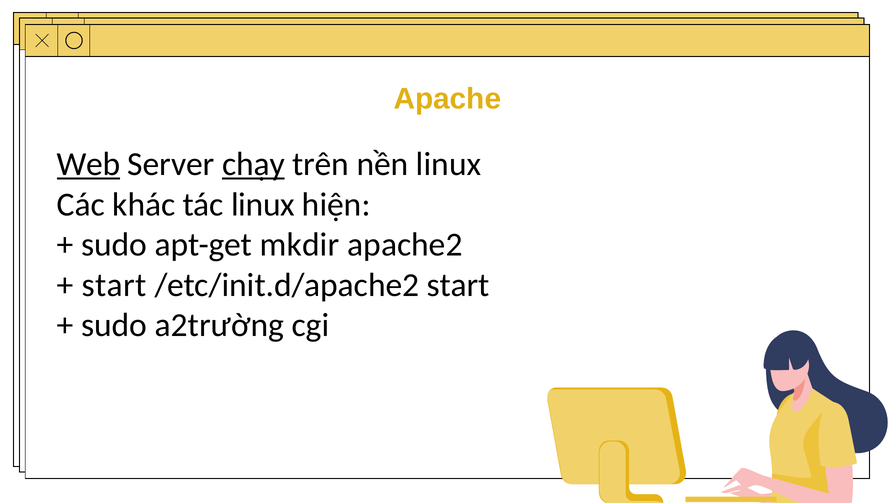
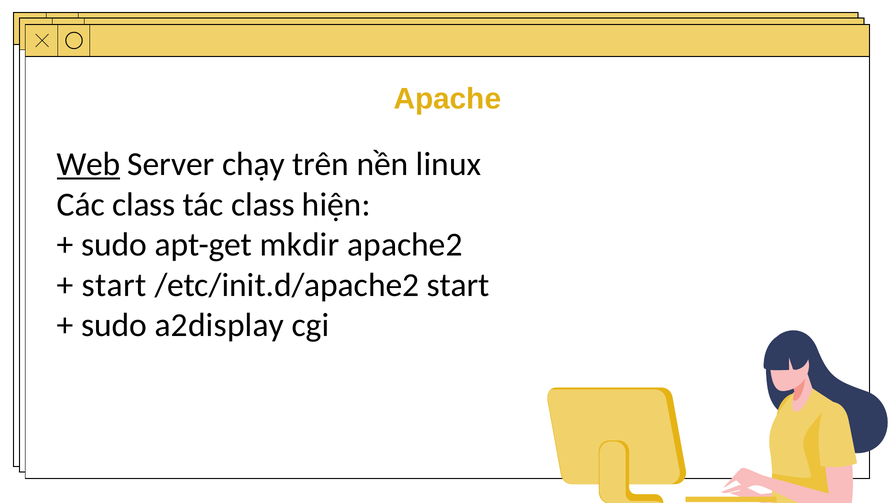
chạy underline: present -> none (253, 164)
Các khác: khác -> class (144, 205)
tác linux: linux -> class (263, 205)
a2trường: a2trường -> a2display (219, 325)
